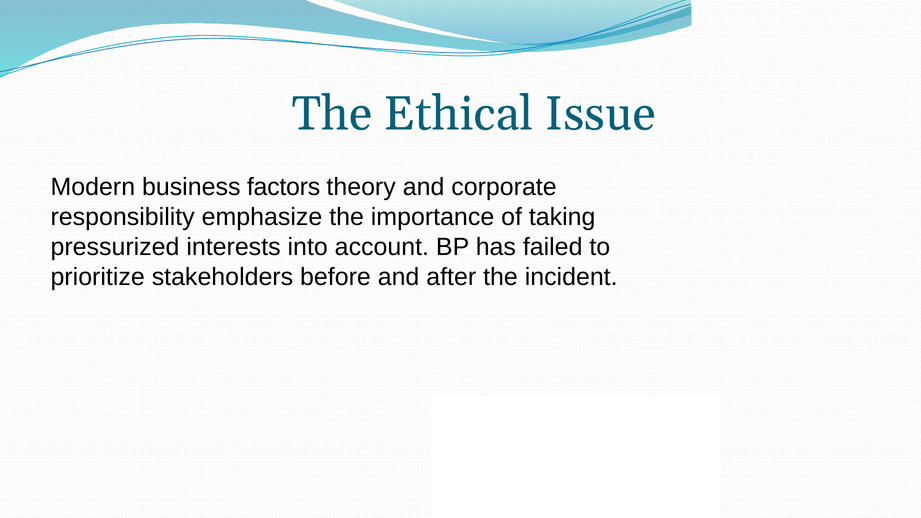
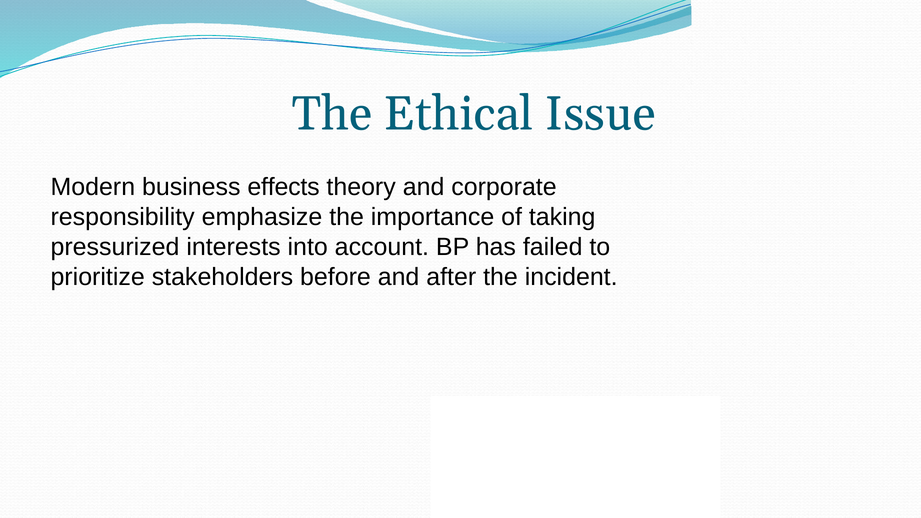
factors: factors -> effects (284, 187)
